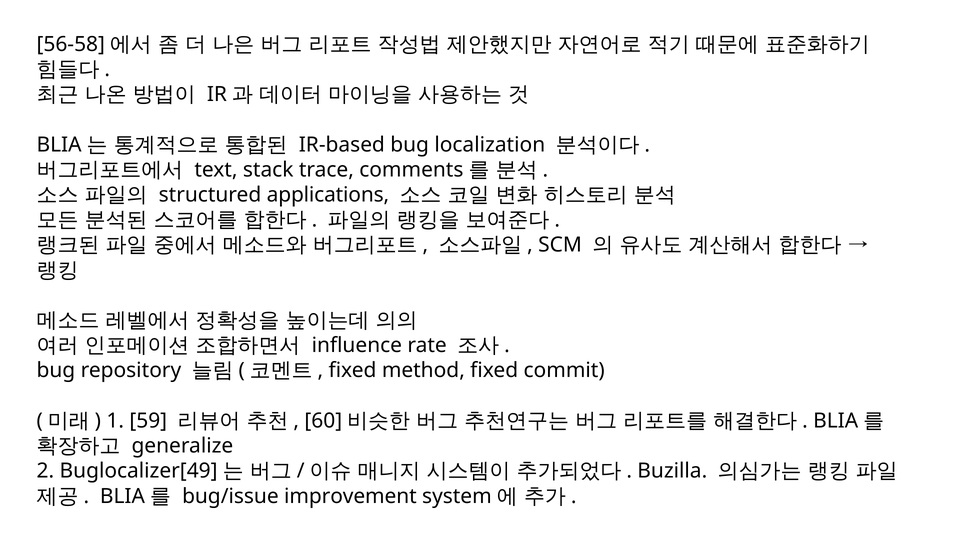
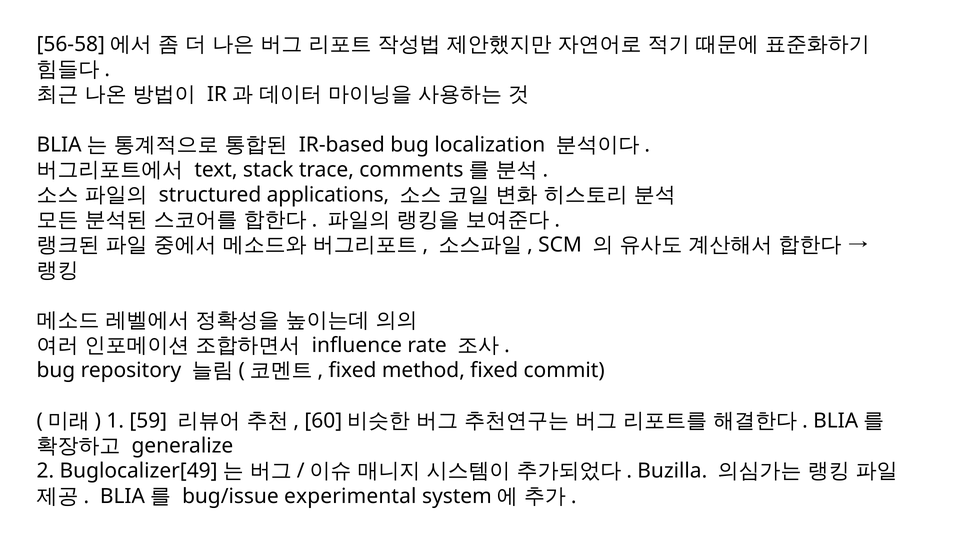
improvement: improvement -> experimental (350, 496)
